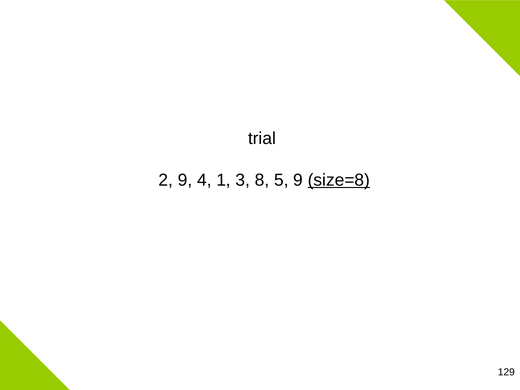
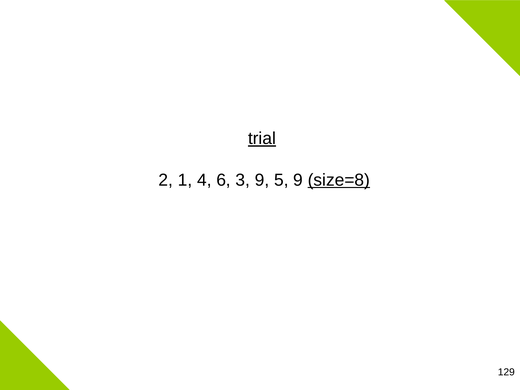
trial underline: none -> present (262, 139)
2 9: 9 -> 1 (185, 180)
1: 1 -> 6 (224, 180)
3 8: 8 -> 9 (262, 180)
